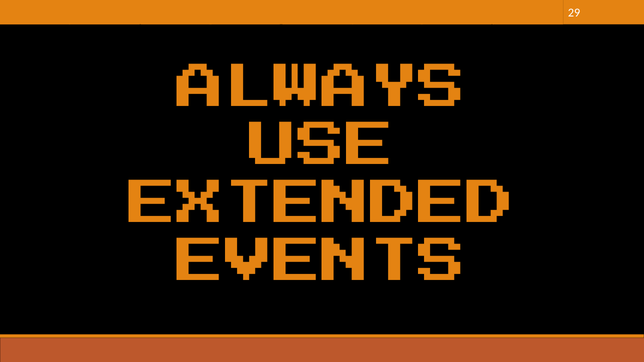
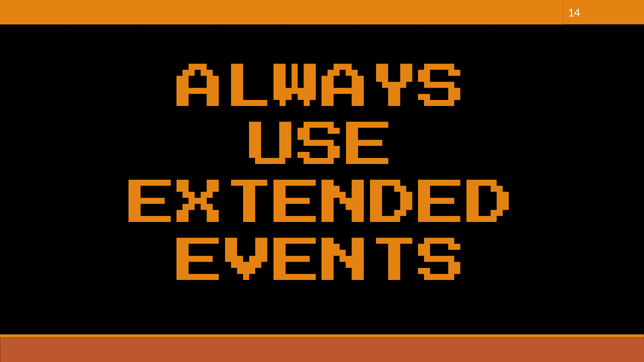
29: 29 -> 14 (574, 13)
